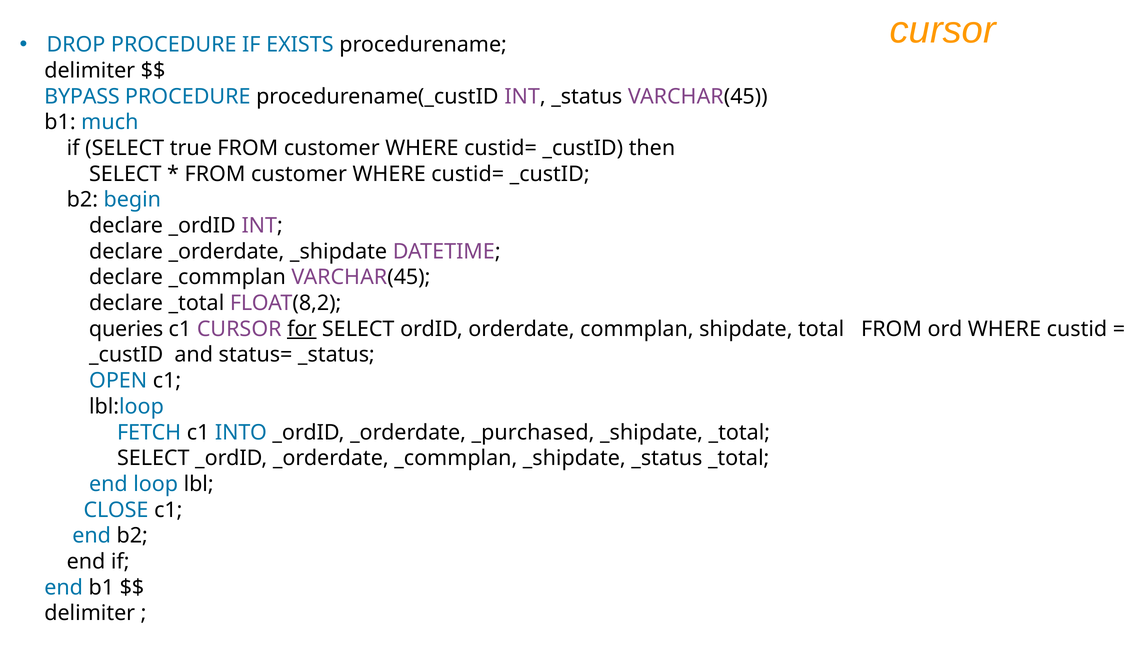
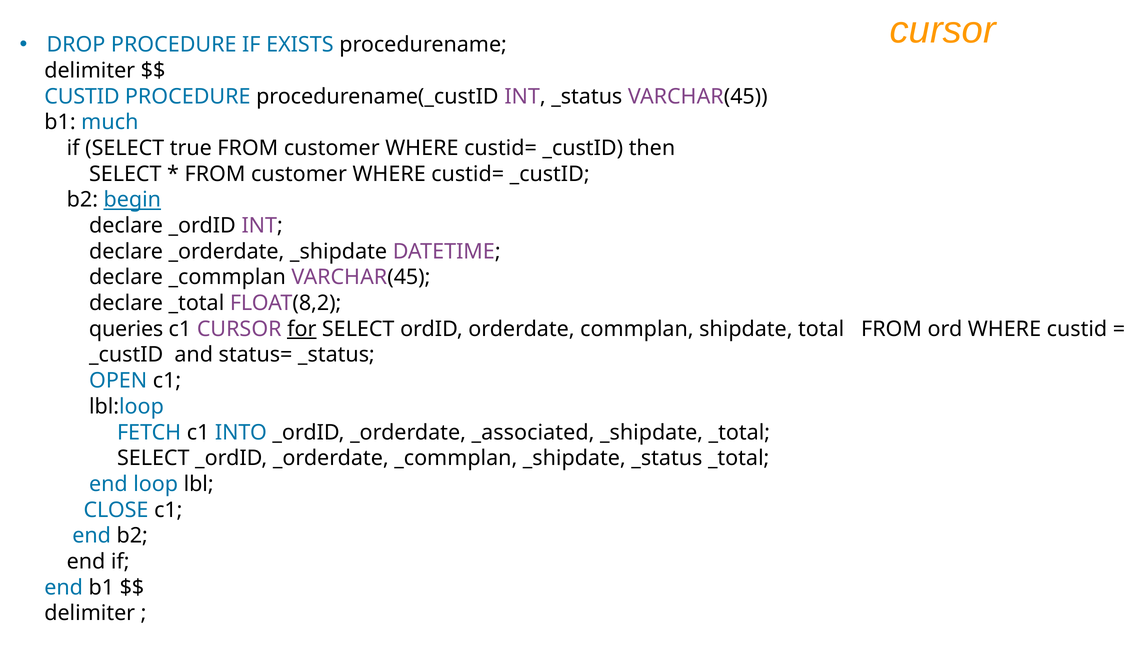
BYPASS: BYPASS -> CUSTID (82, 96)
begin underline: none -> present (132, 200)
_purchased: _purchased -> _associated (533, 432)
